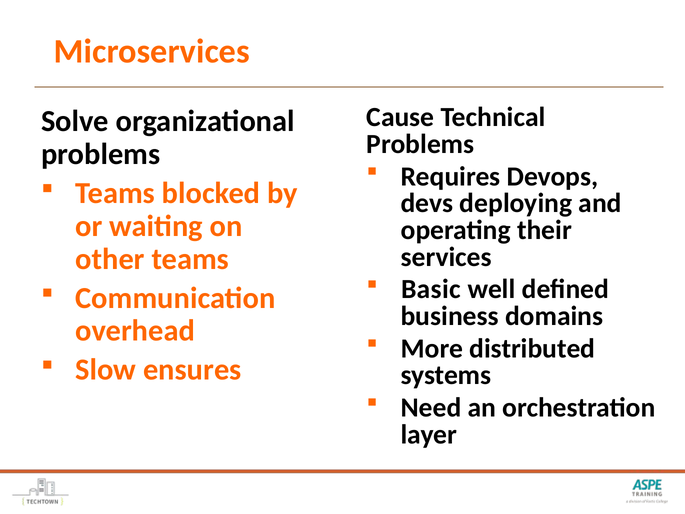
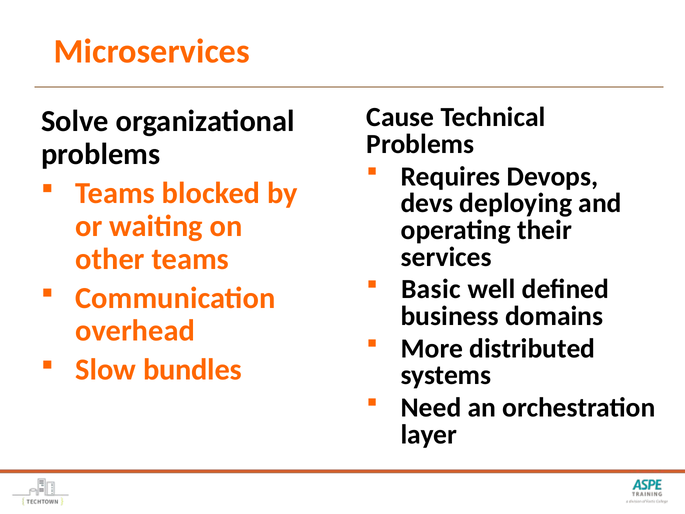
ensures: ensures -> bundles (192, 370)
